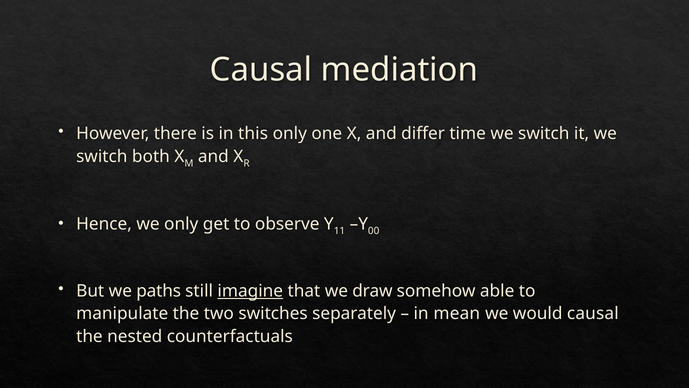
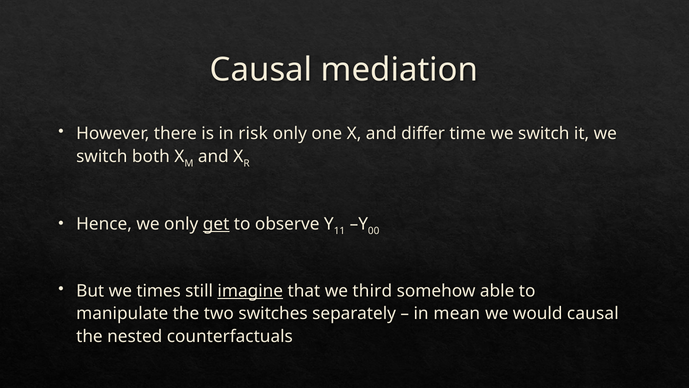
this: this -> risk (253, 134)
get underline: none -> present (216, 224)
paths: paths -> times (159, 291)
draw: draw -> third (372, 291)
